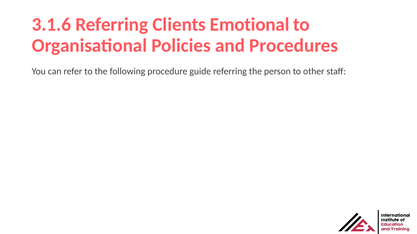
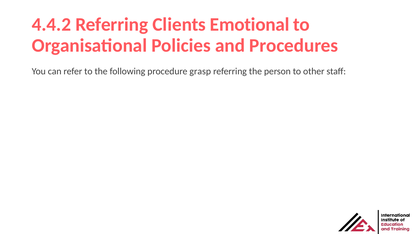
3.1.6: 3.1.6 -> 4.4.2 (51, 25)
guide: guide -> grasp (200, 72)
